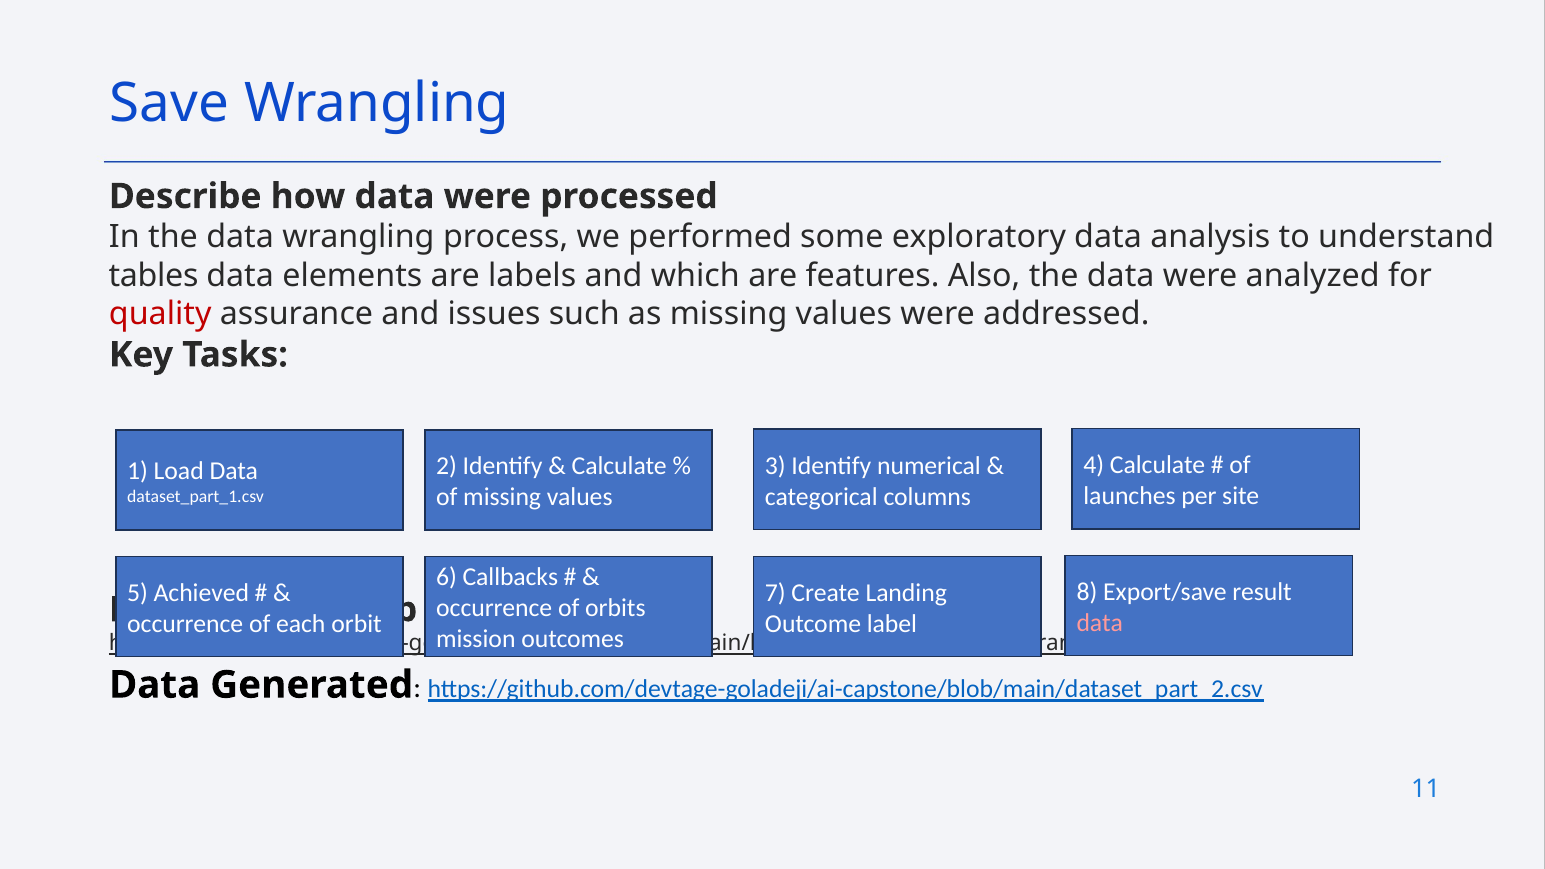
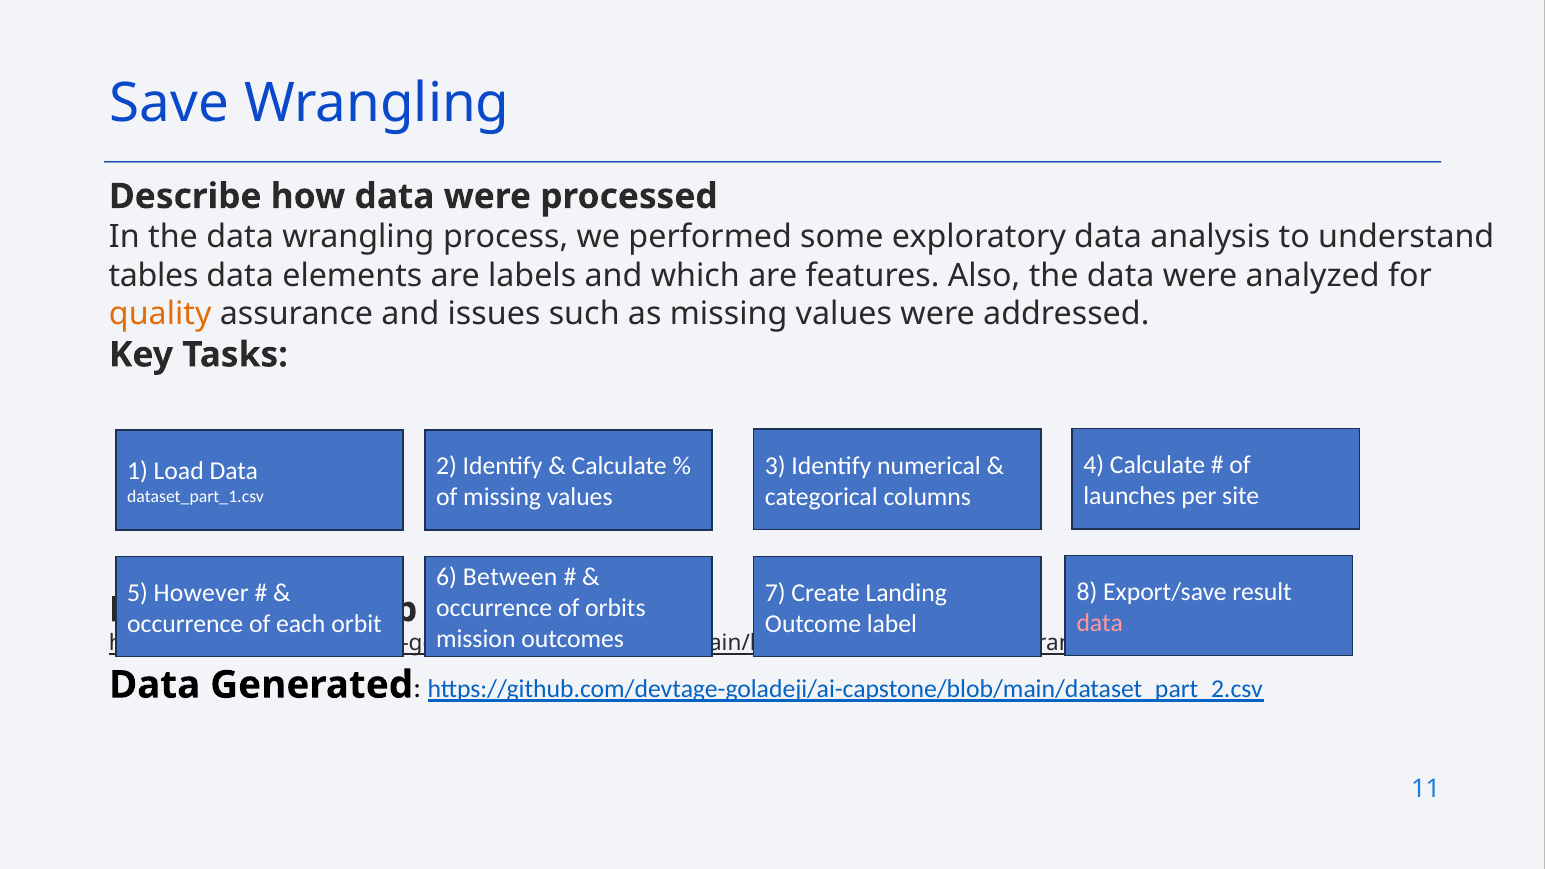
quality colour: red -> orange (160, 314)
Callbacks: Callbacks -> Between (510, 577)
Achieved: Achieved -> However (201, 593)
